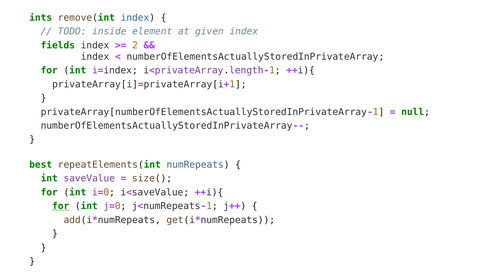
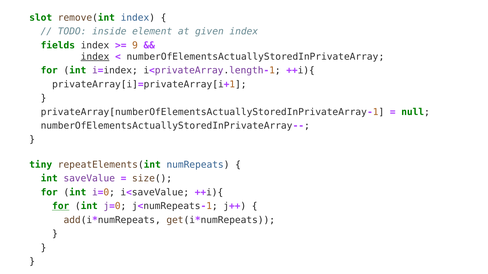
ints: ints -> slot (41, 18)
2: 2 -> 9 (135, 45)
index underline: none -> present (95, 57)
best: best -> tiny (41, 165)
